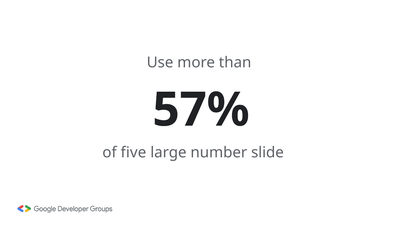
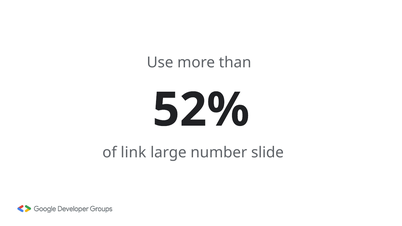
57%: 57% -> 52% (201, 110)
five: five -> link (133, 153)
